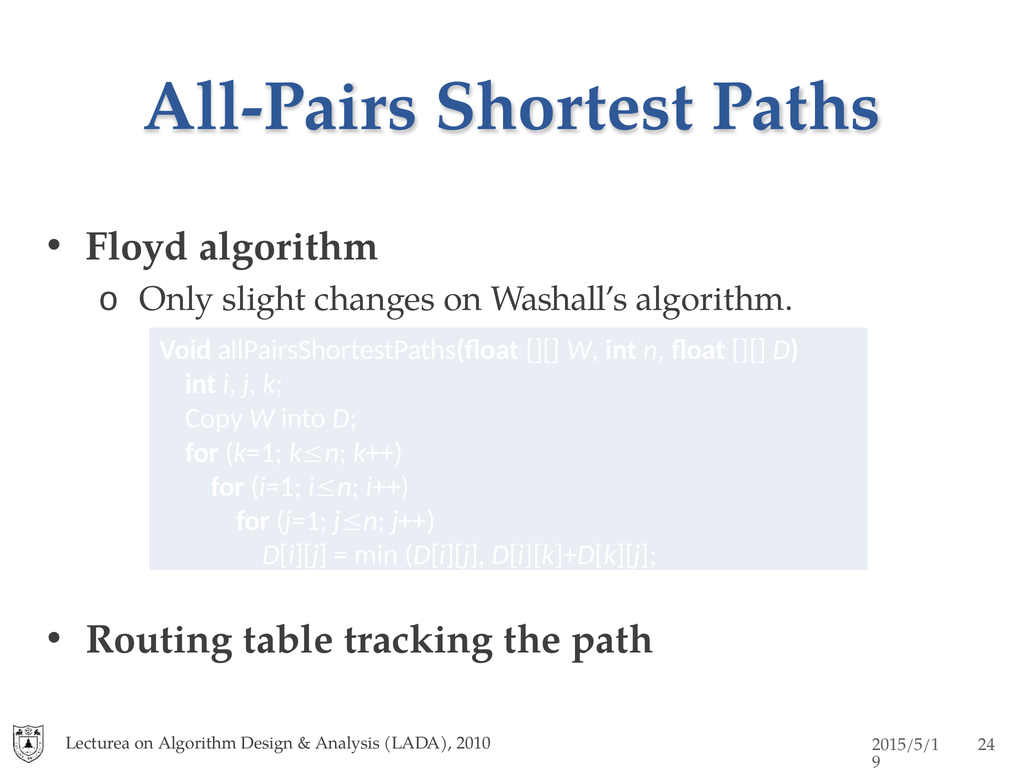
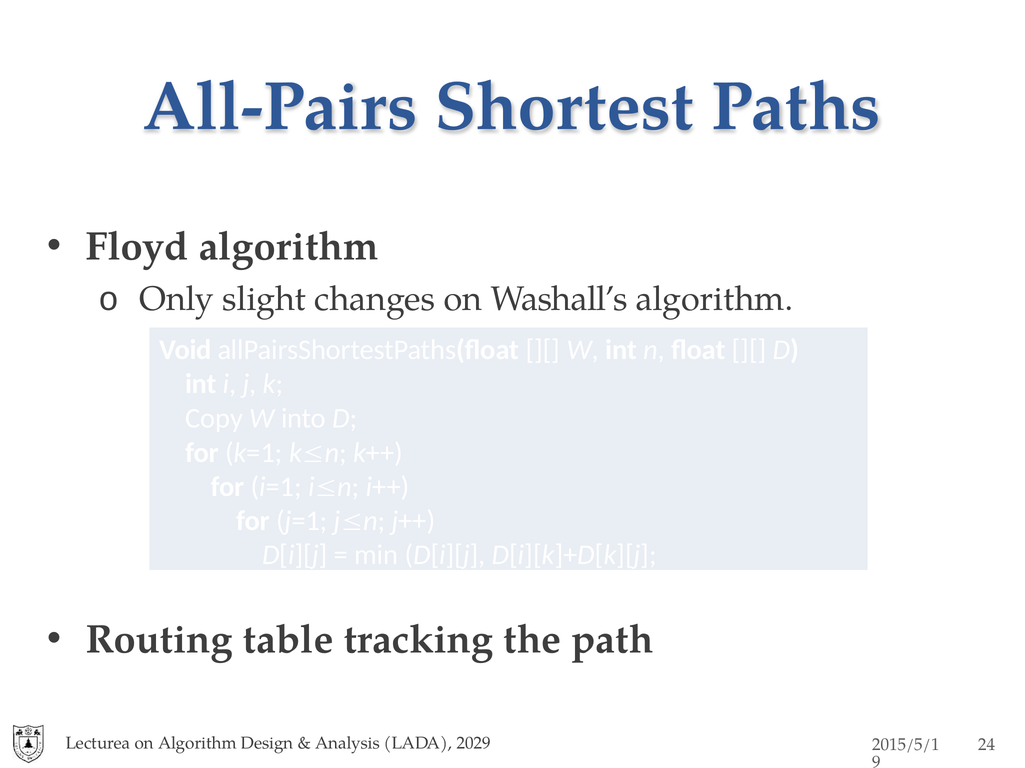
2010: 2010 -> 2029 (474, 744)
